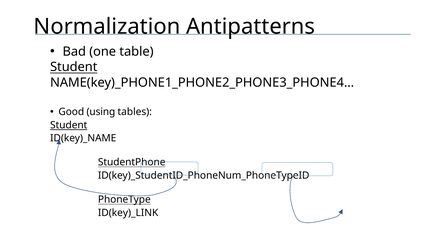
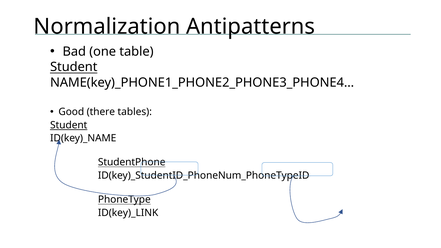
using: using -> there (101, 112)
